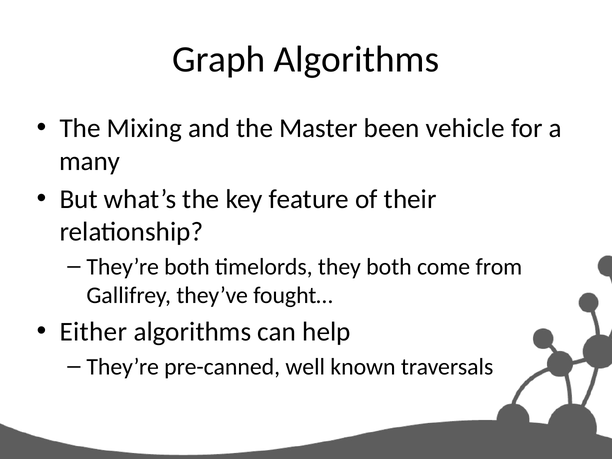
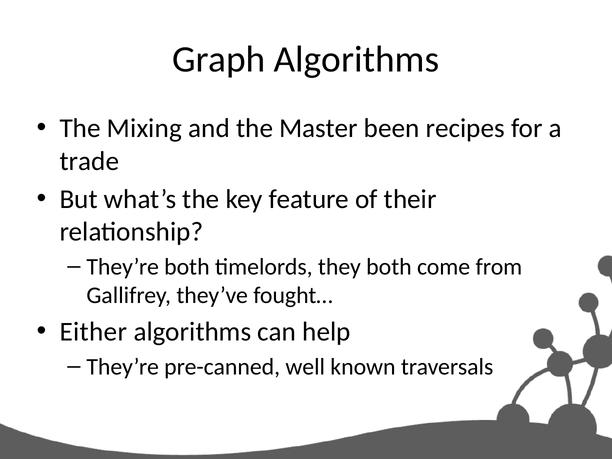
vehicle: vehicle -> recipes (465, 128)
many: many -> trade (90, 161)
